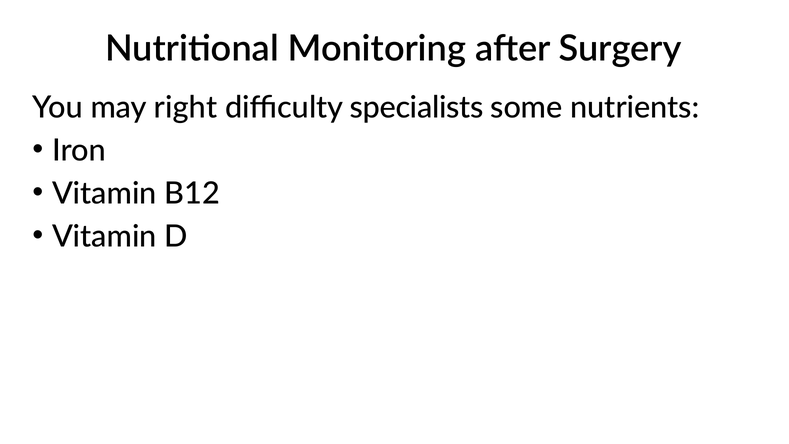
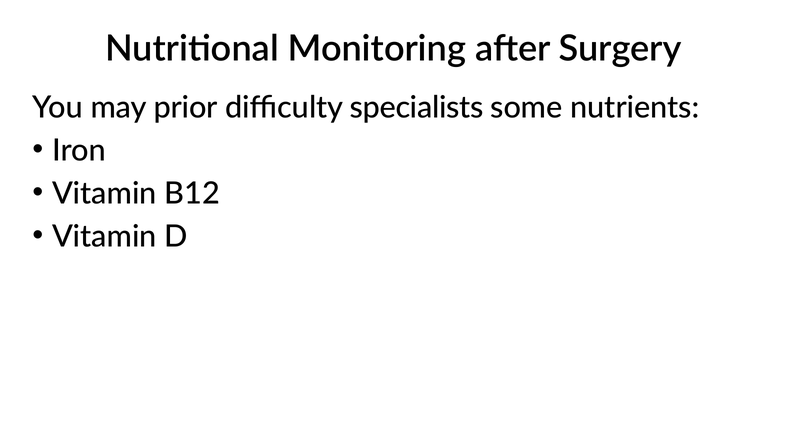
right: right -> prior (186, 107)
